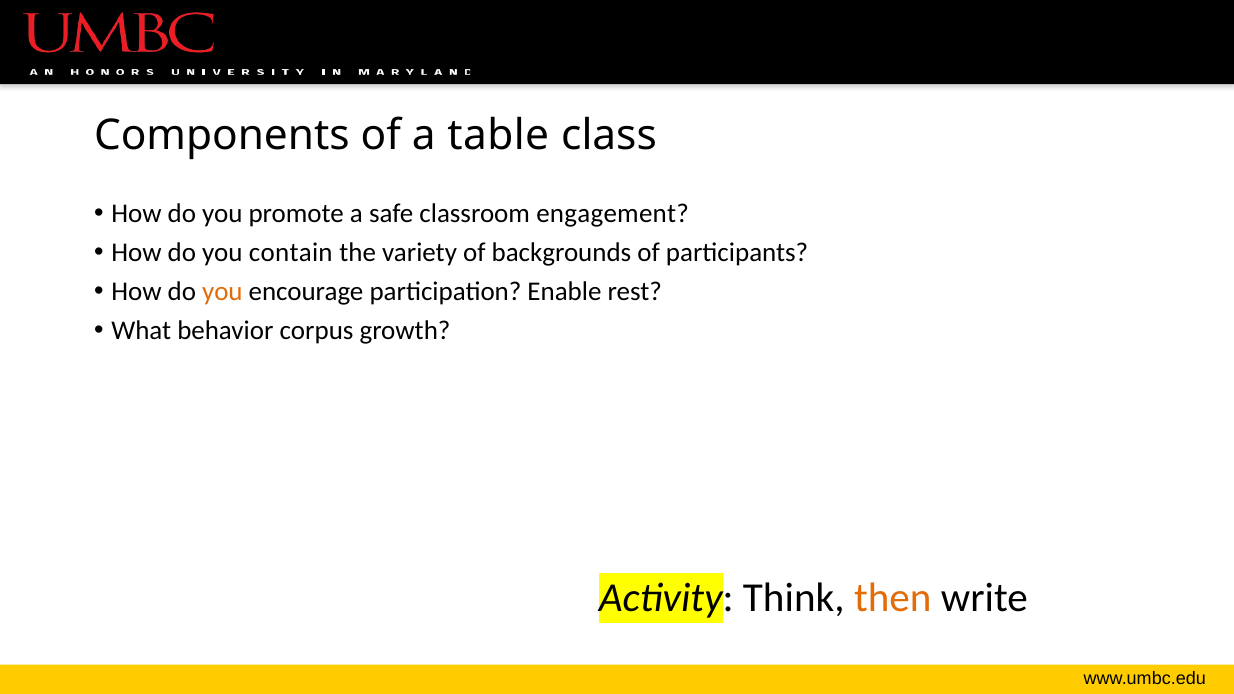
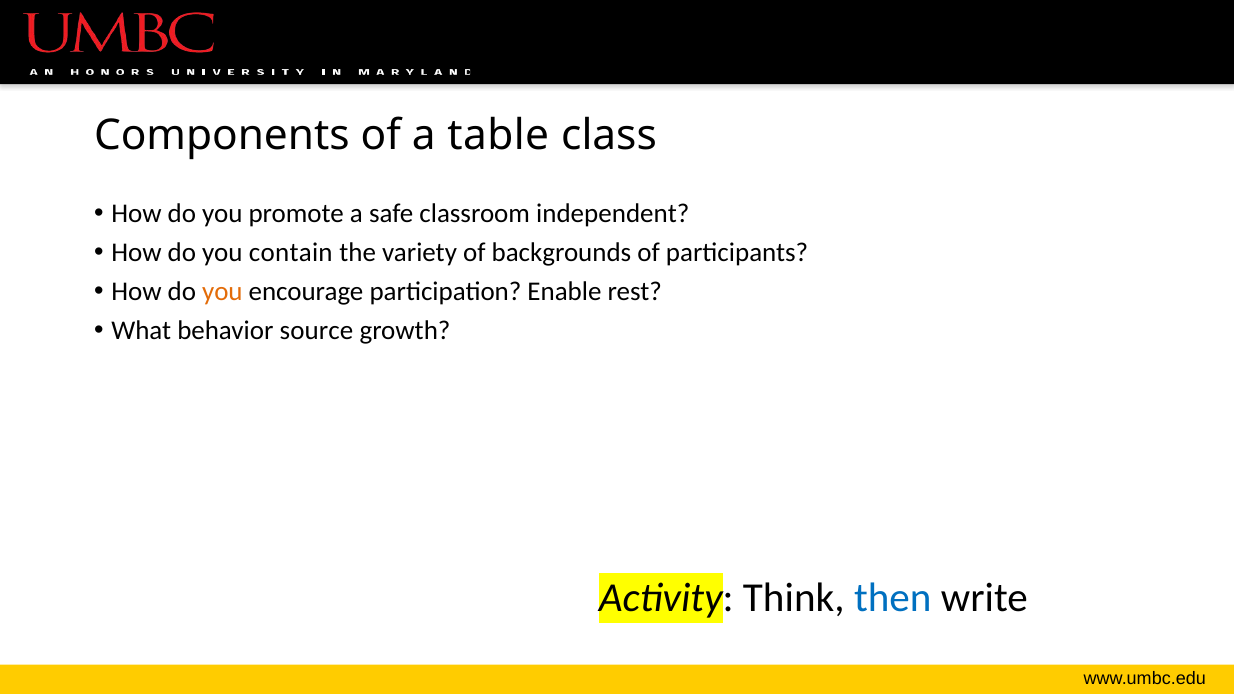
engagement: engagement -> independent (613, 214)
corpus: corpus -> source (316, 330)
then colour: orange -> blue (893, 598)
